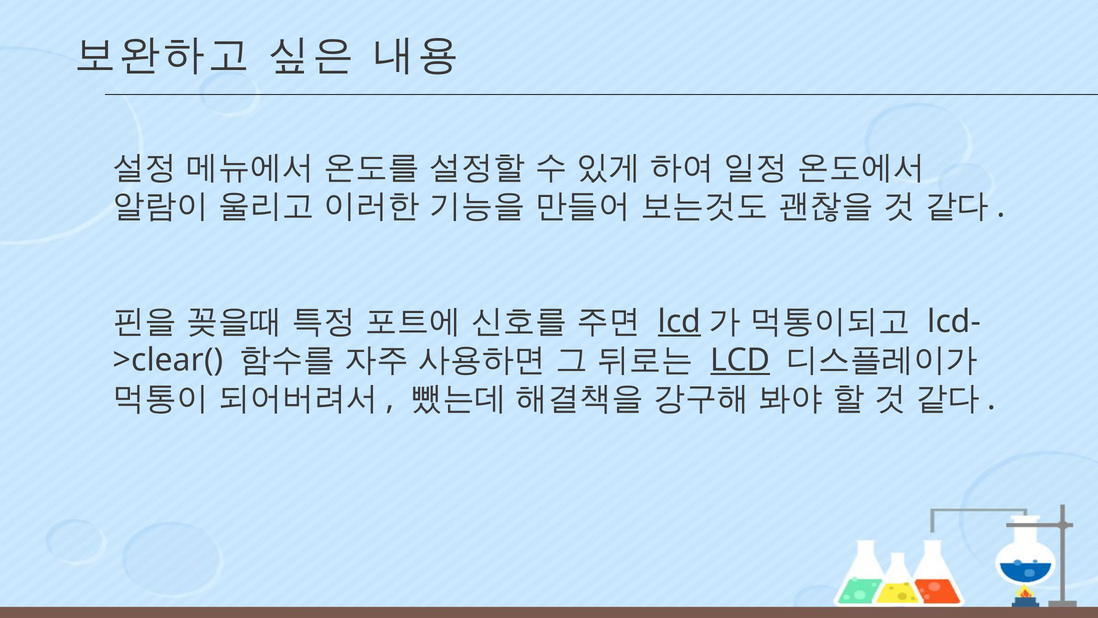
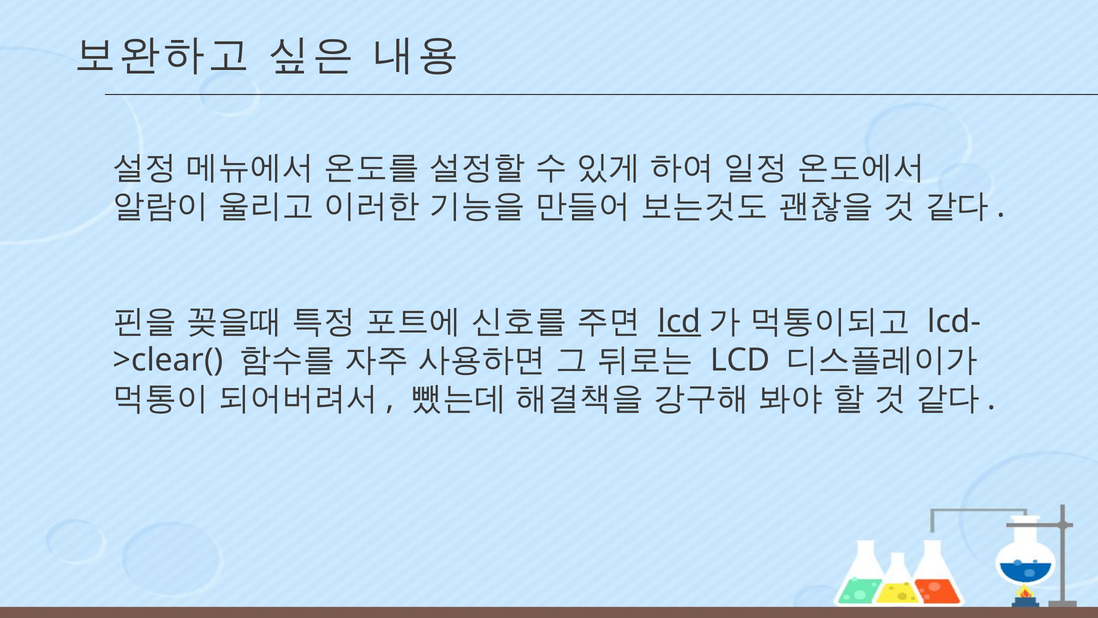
LCD underline: present -> none (740, 360)
